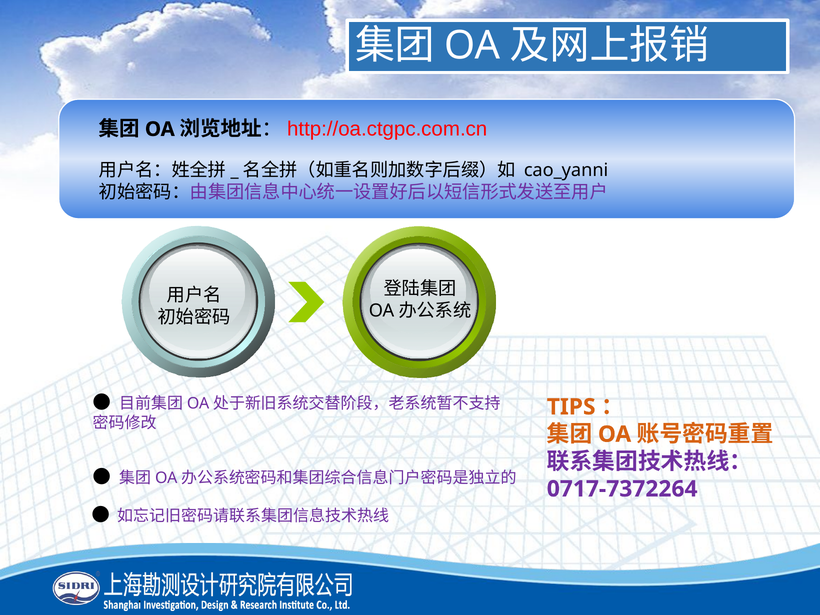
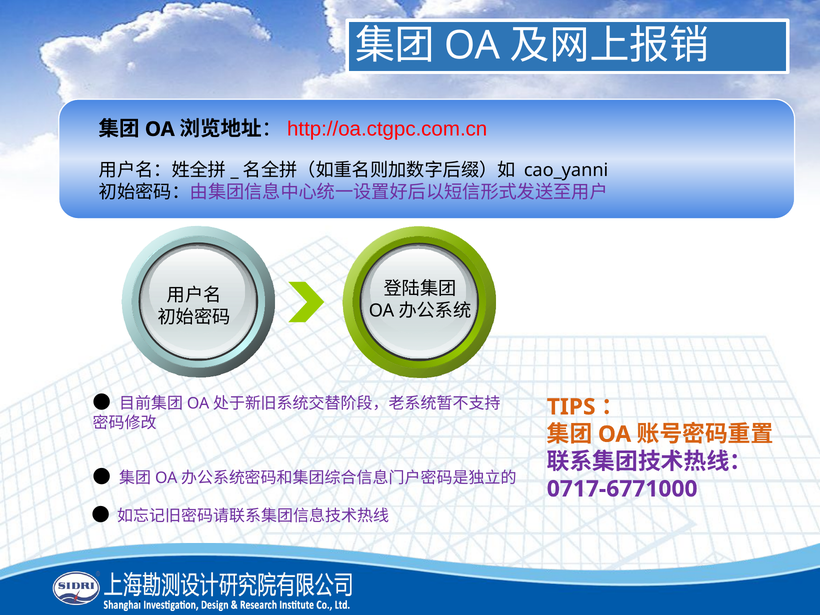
0717-7372264: 0717-7372264 -> 0717-6771000 (622, 489)
